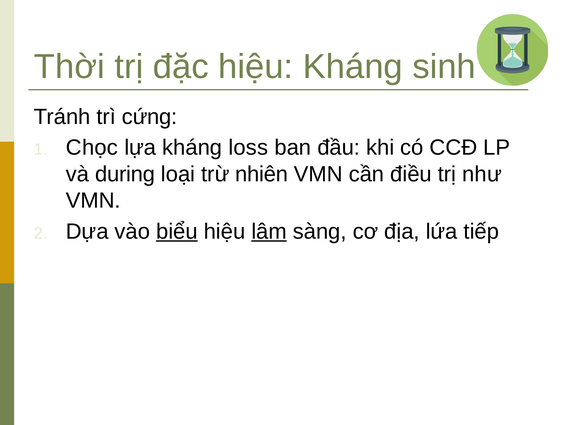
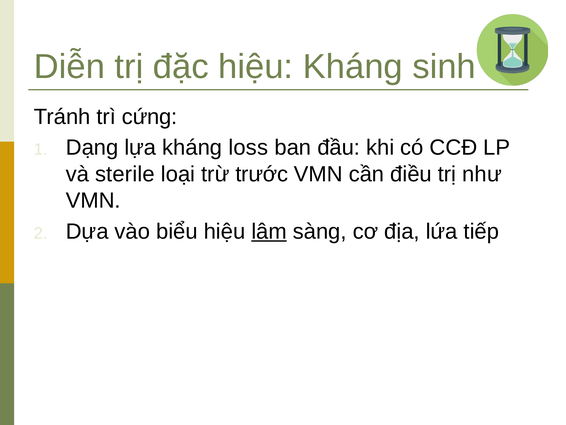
Thời: Thời -> Diễn (69, 67)
Chọc: Chọc -> Dạng (92, 147)
during: during -> sterile (125, 174)
nhiên: nhiên -> trước (262, 174)
biểu underline: present -> none (177, 231)
